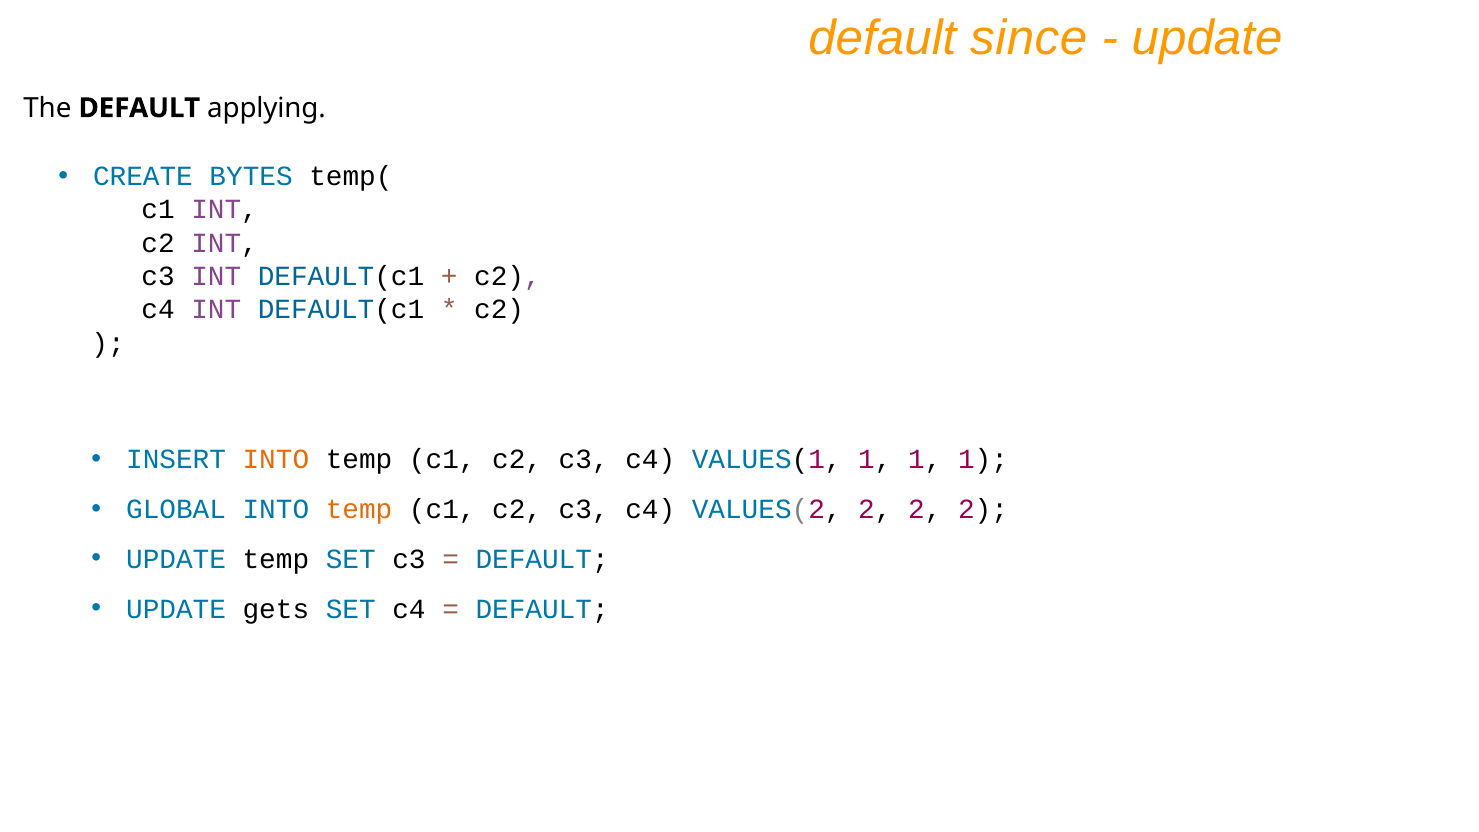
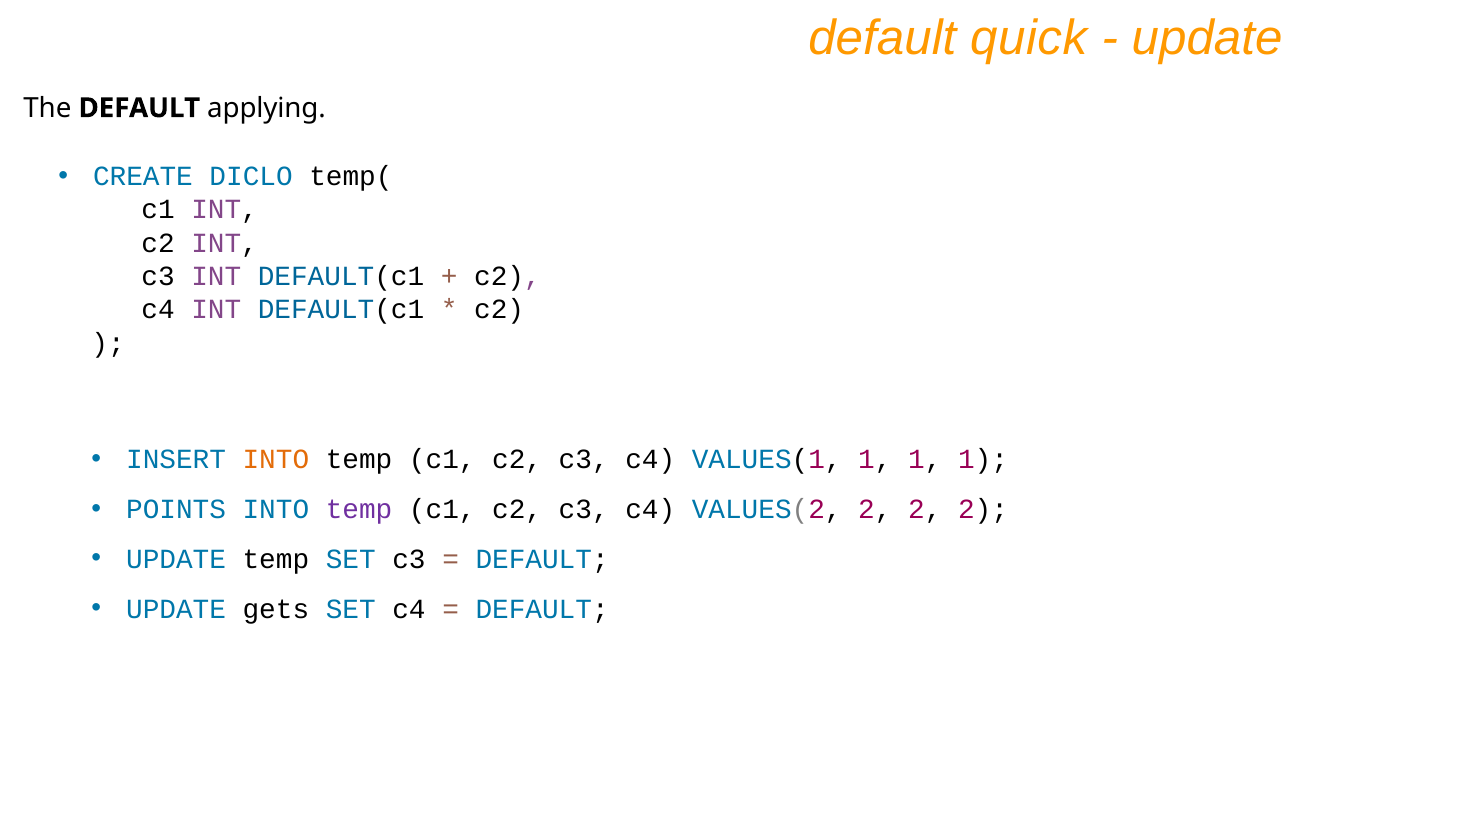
since: since -> quick (1029, 38)
BYTES: BYTES -> DICLO (251, 177)
GLOBAL: GLOBAL -> POINTS (176, 509)
temp colour: orange -> purple (359, 509)
